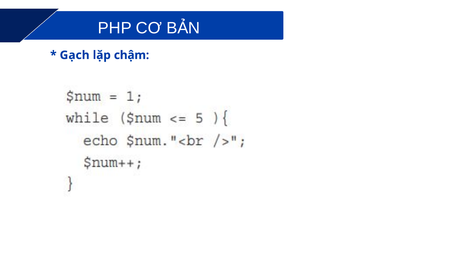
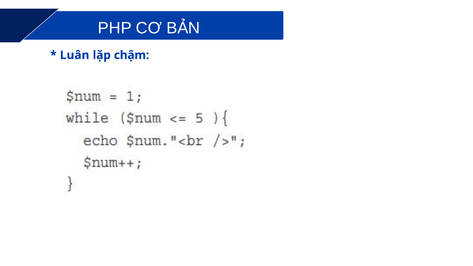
Gạch: Gạch -> Luân (75, 55)
